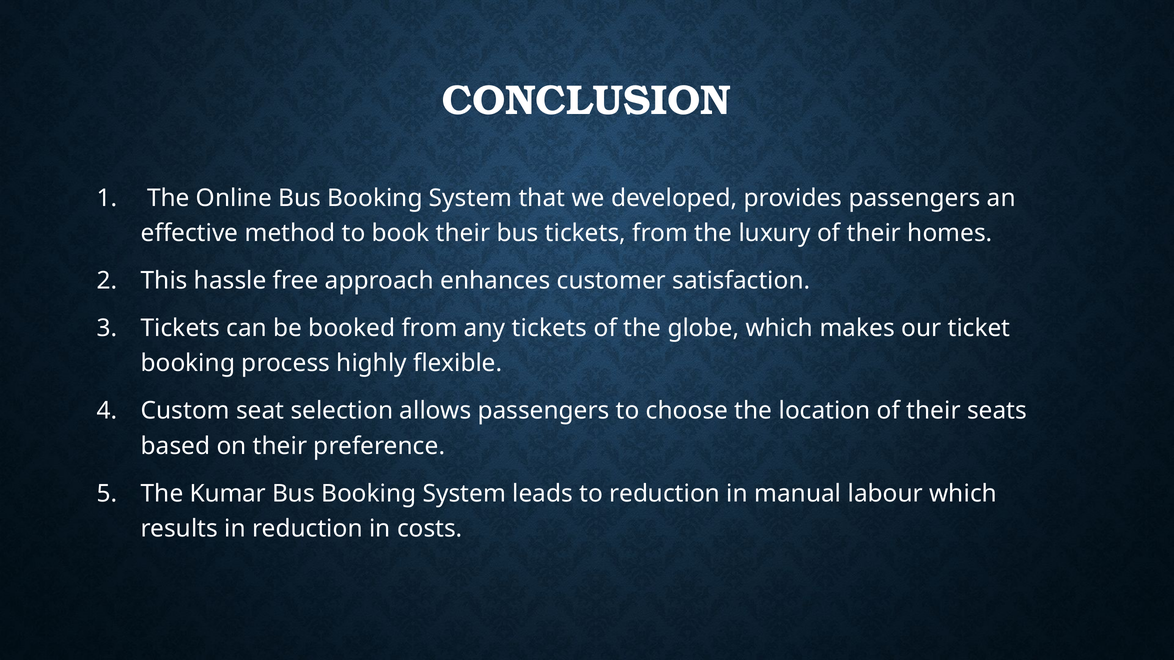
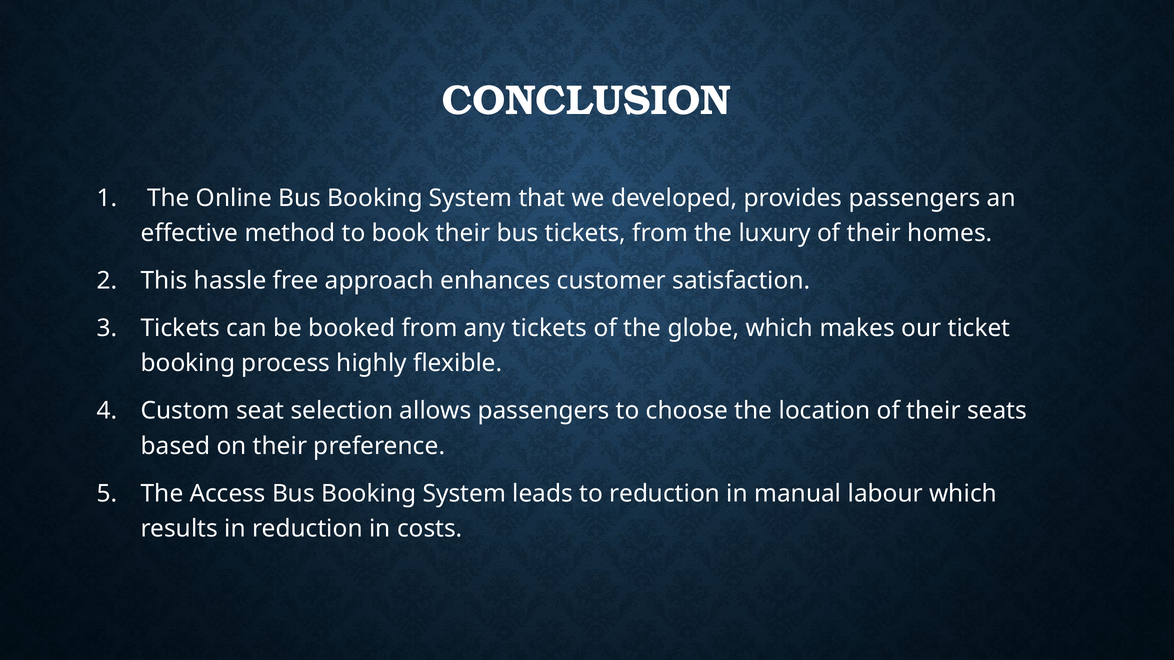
Kumar: Kumar -> Access (228, 494)
